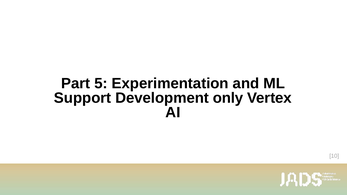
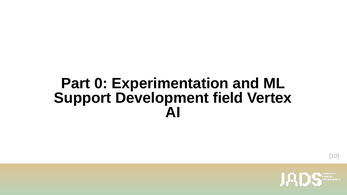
5: 5 -> 0 (101, 84)
only: only -> field (228, 98)
